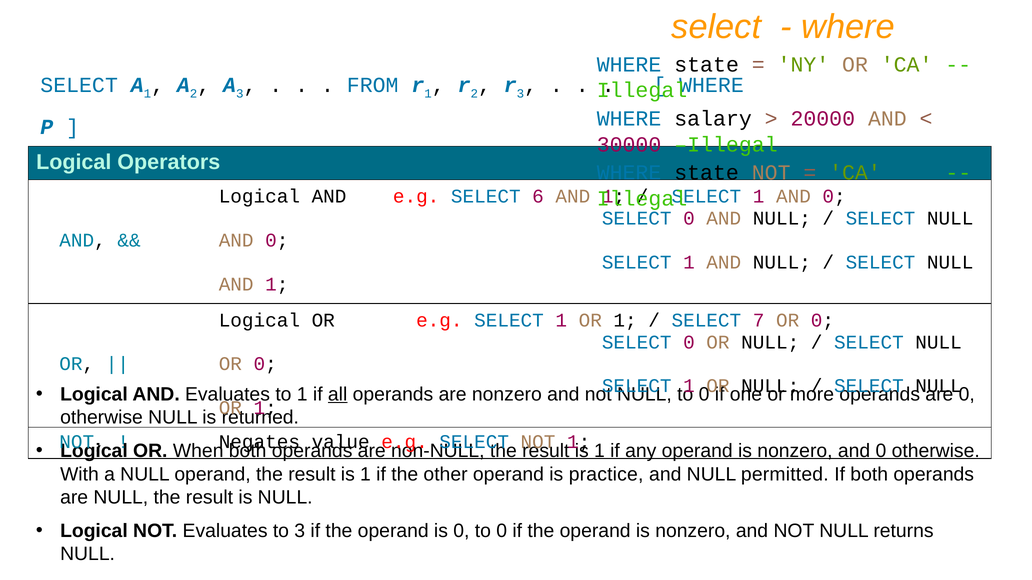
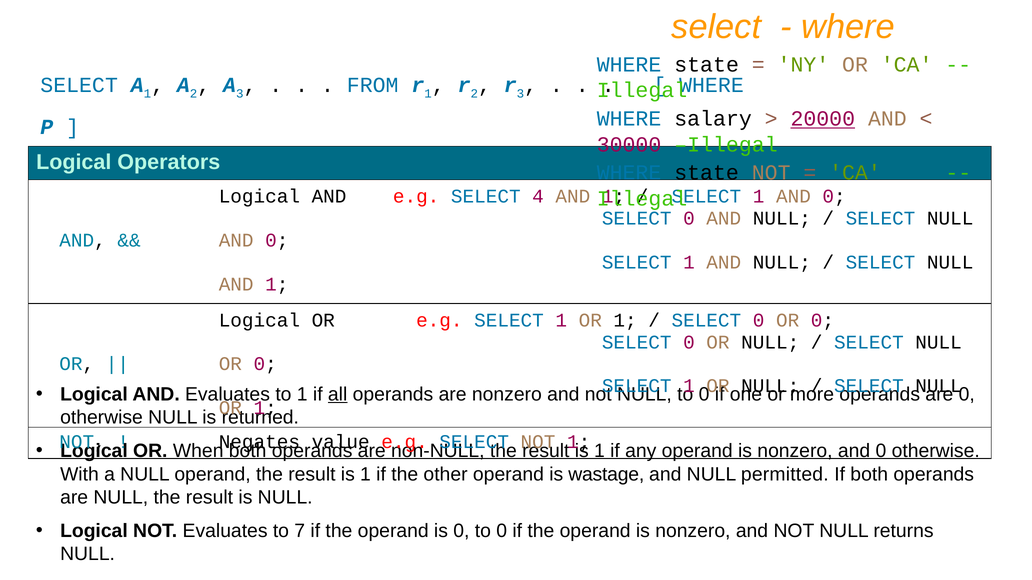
20000 underline: none -> present (823, 119)
6: 6 -> 4 (538, 197)
7: 7 -> 0 (759, 320)
practice: practice -> wastage (606, 475)
to 3: 3 -> 7 (300, 531)
